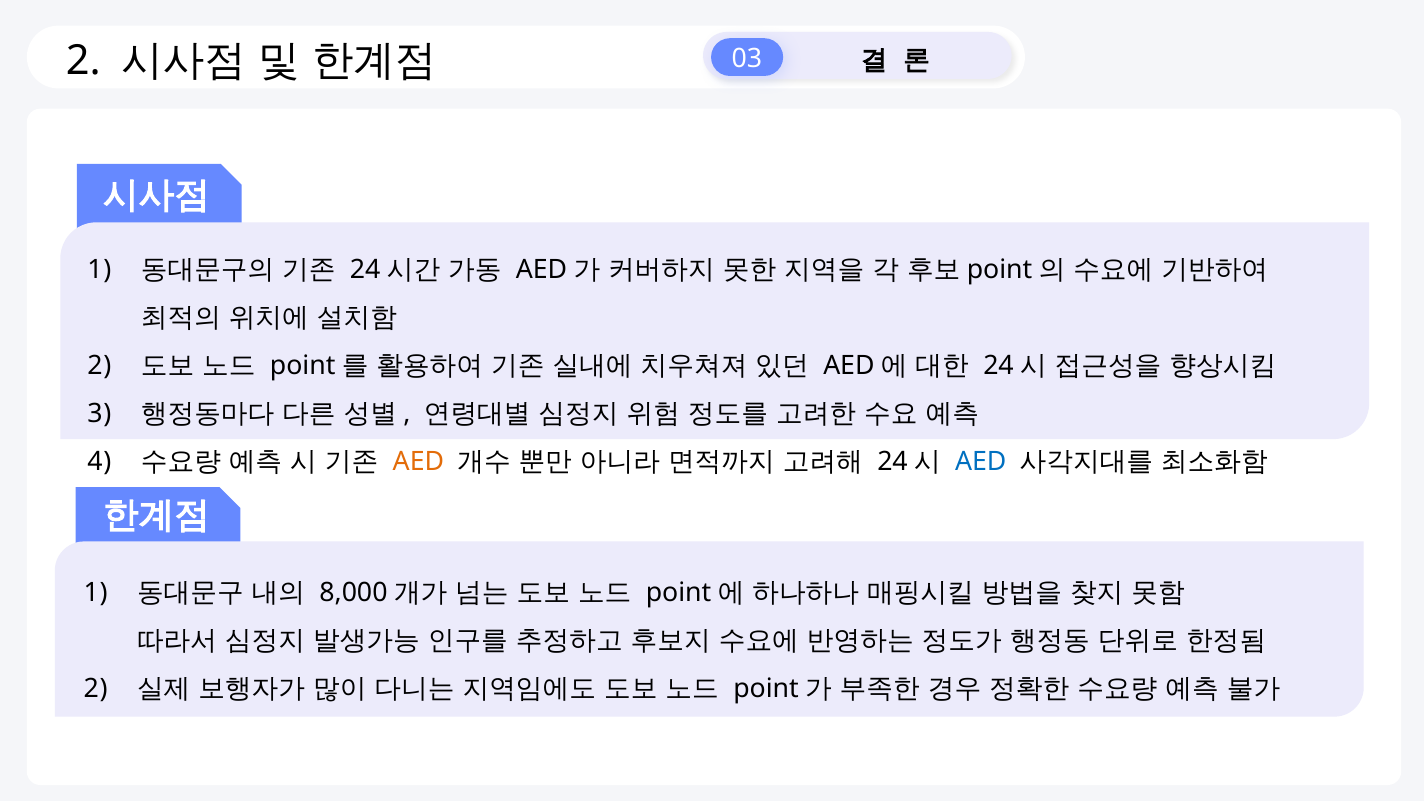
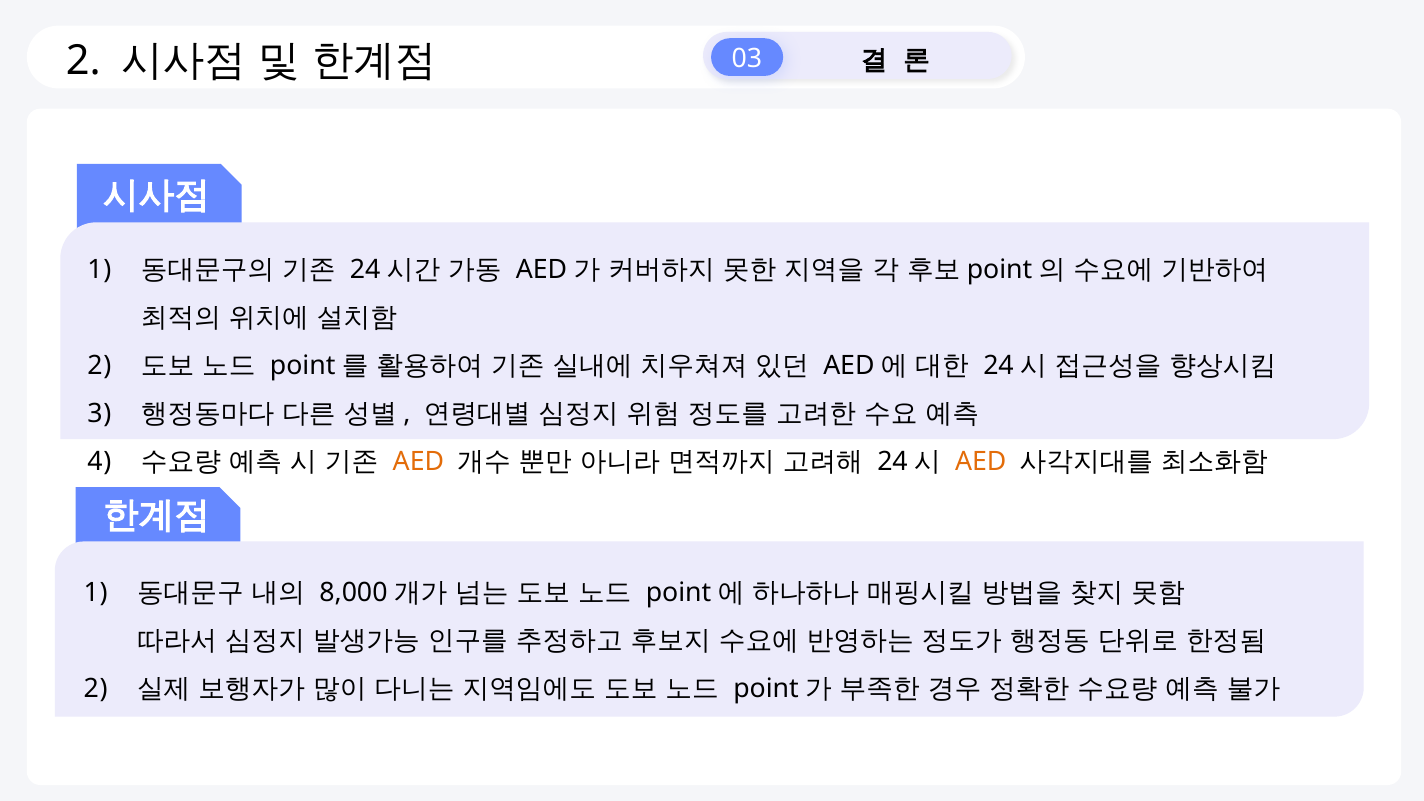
AED colour: blue -> orange (981, 462)
